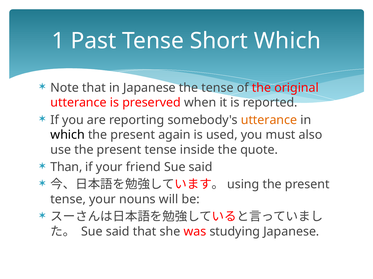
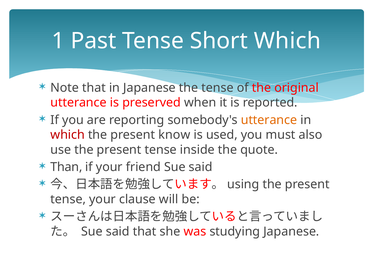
which colour: black -> red (68, 135)
again: again -> know (174, 135)
nouns: nouns -> clause (137, 200)
